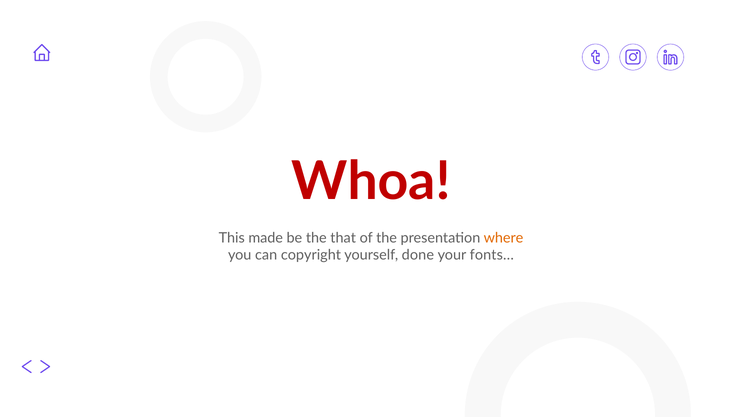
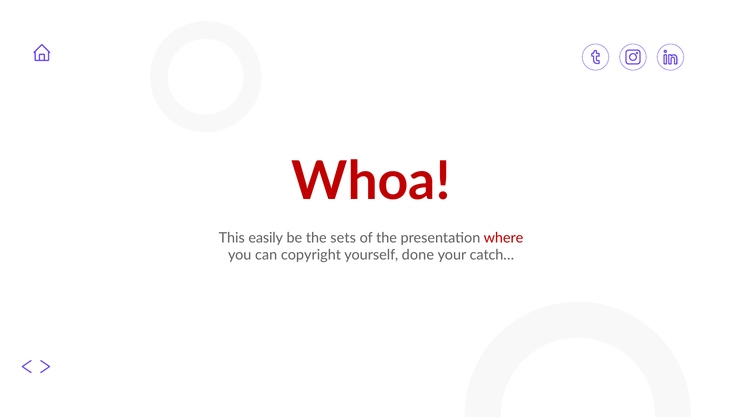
made: made -> easily (266, 238)
that: that -> sets (343, 238)
where colour: orange -> red (504, 238)
fonts…: fonts… -> catch… (492, 255)
